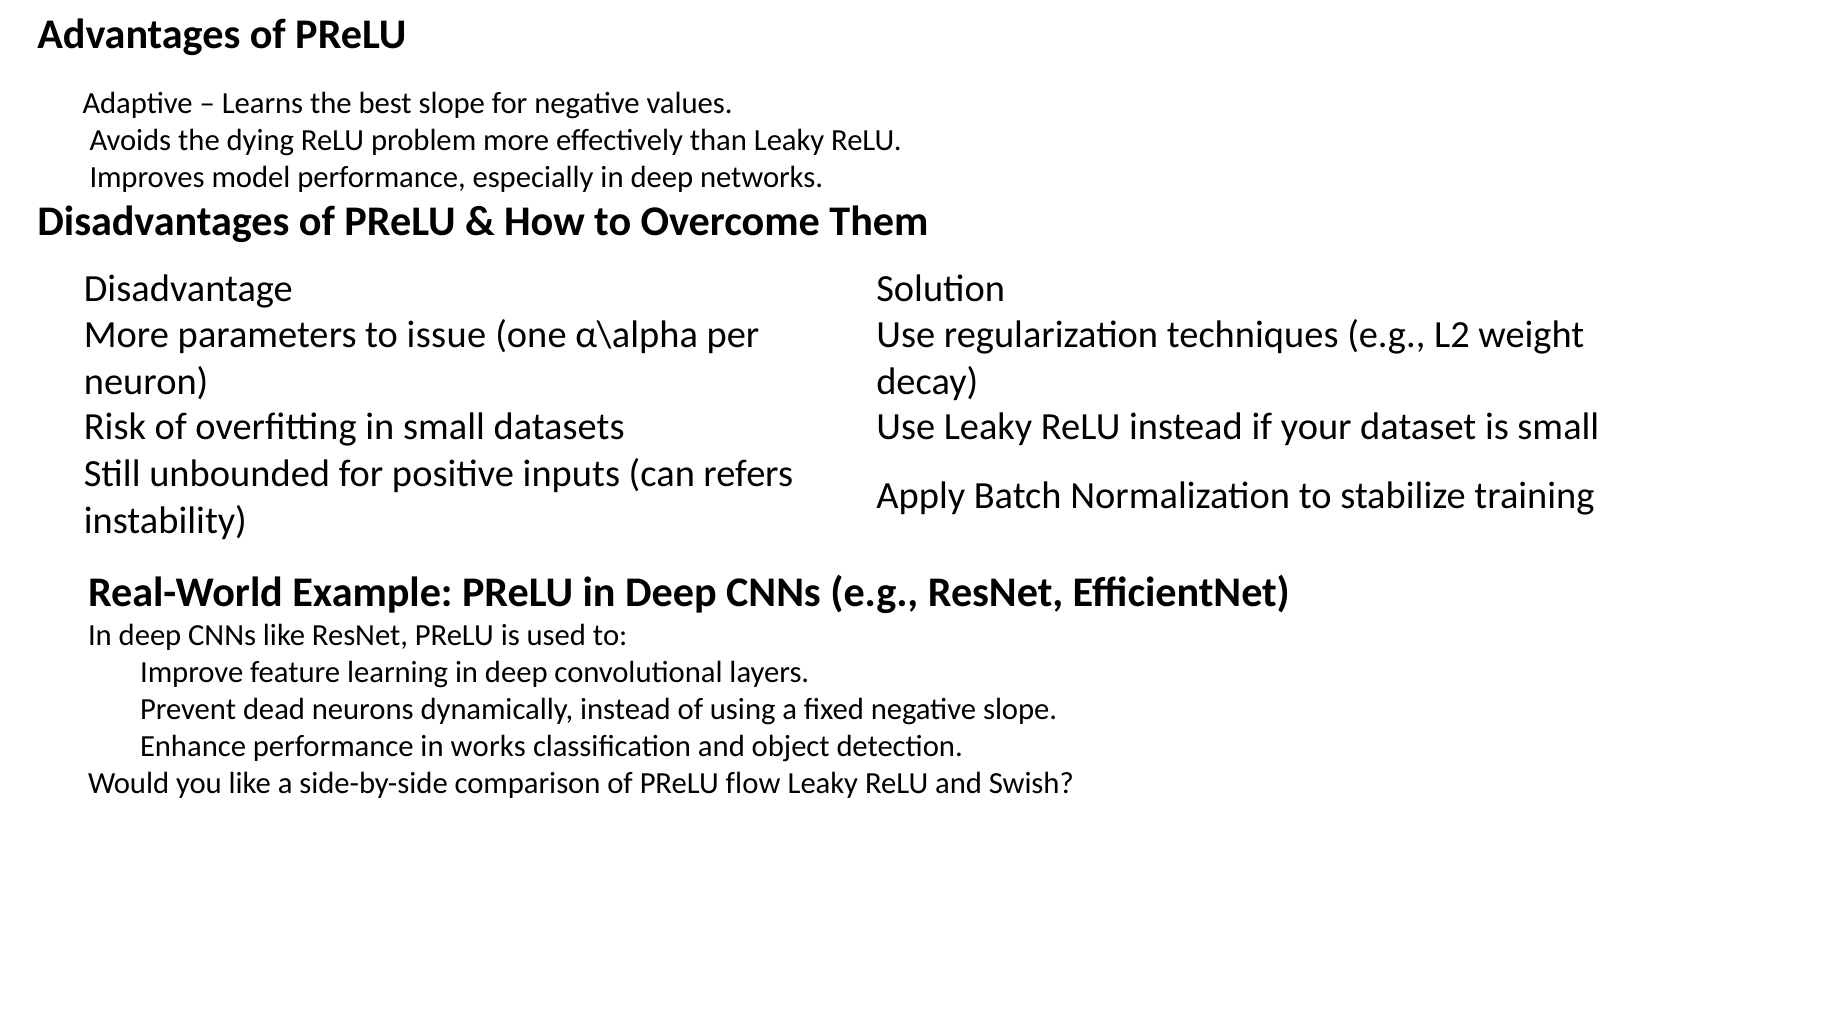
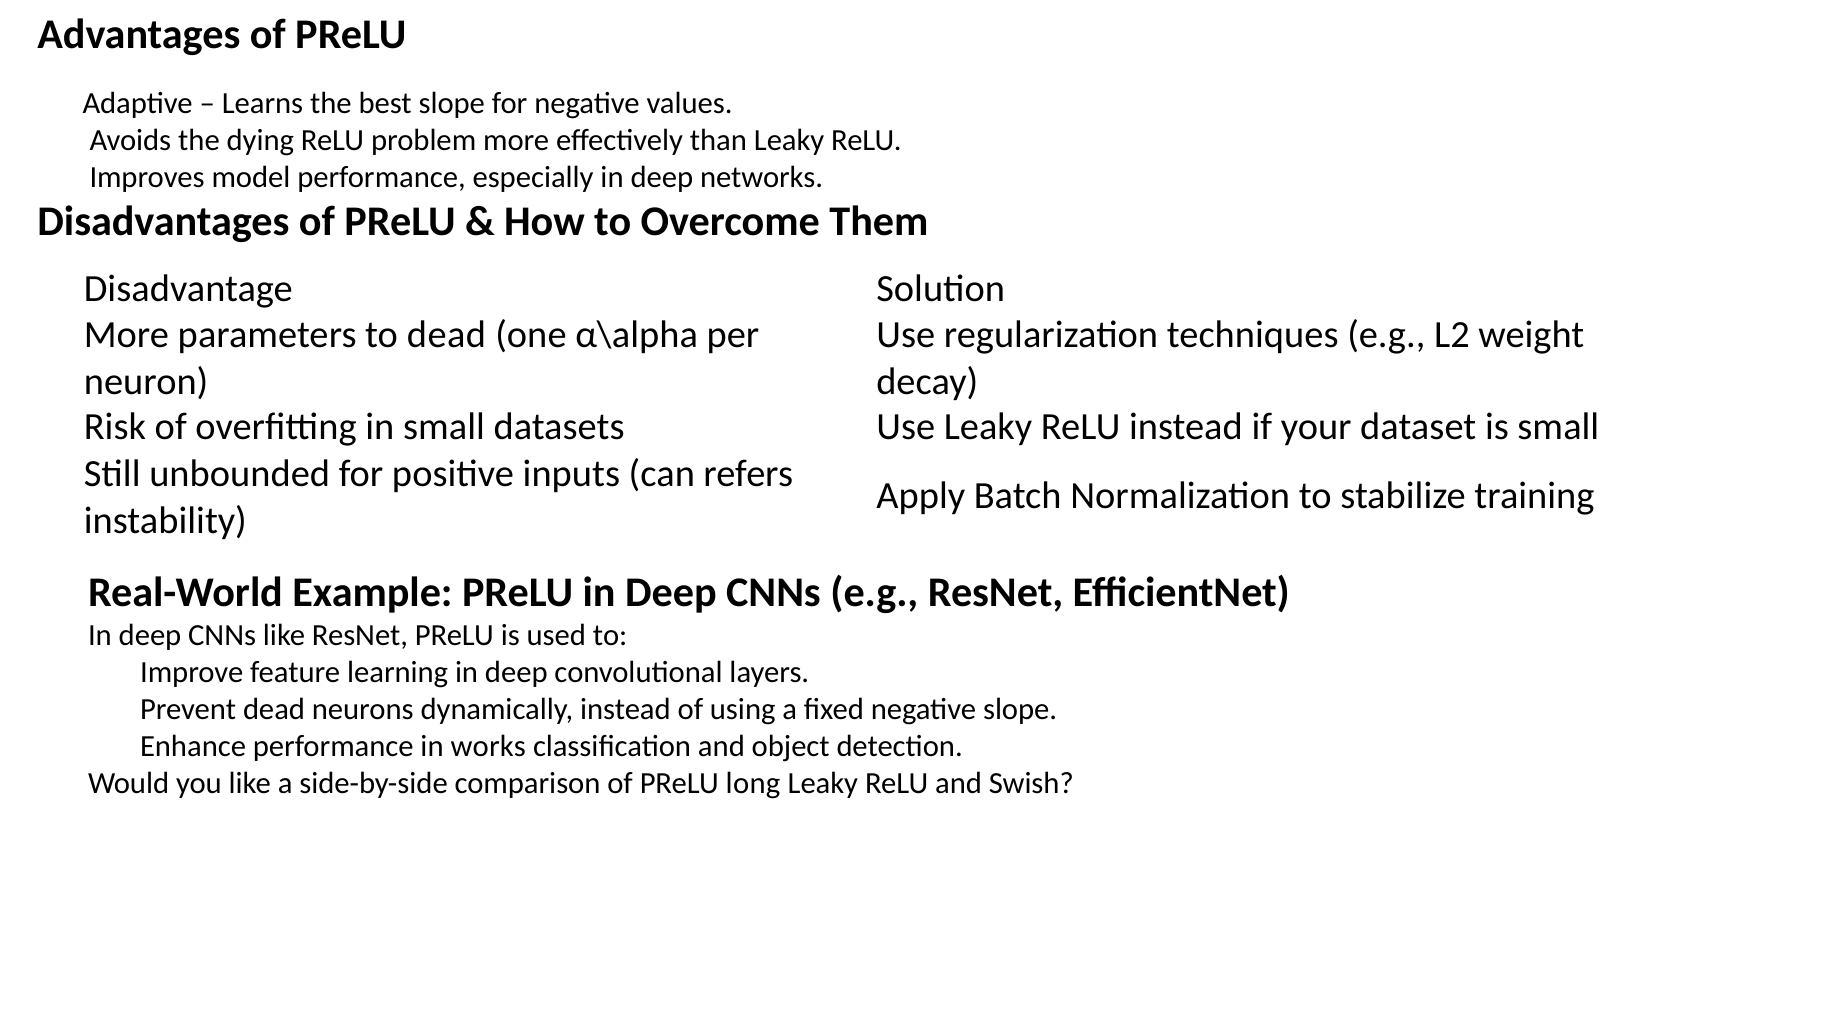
to issue: issue -> dead (446, 335)
flow: flow -> long (753, 784)
